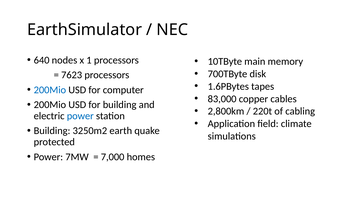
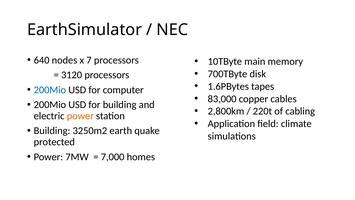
1: 1 -> 7 (89, 60)
7623: 7623 -> 3120 (72, 75)
power colour: blue -> orange (80, 116)
